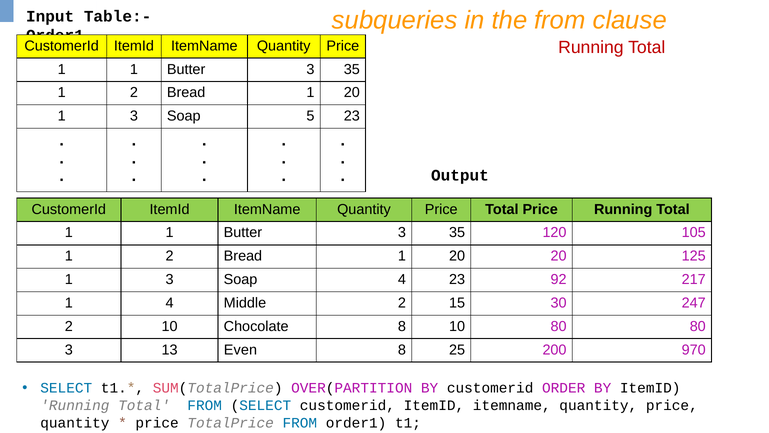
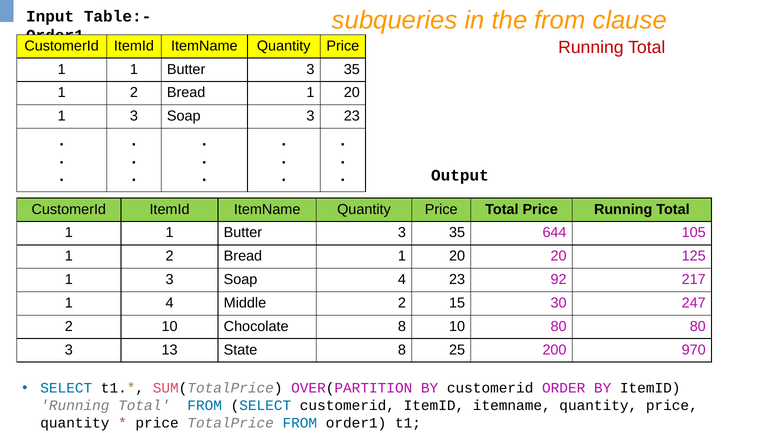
Soap 5: 5 -> 3 (310, 116)
120: 120 -> 644 (555, 232)
Even: Even -> State (241, 349)
